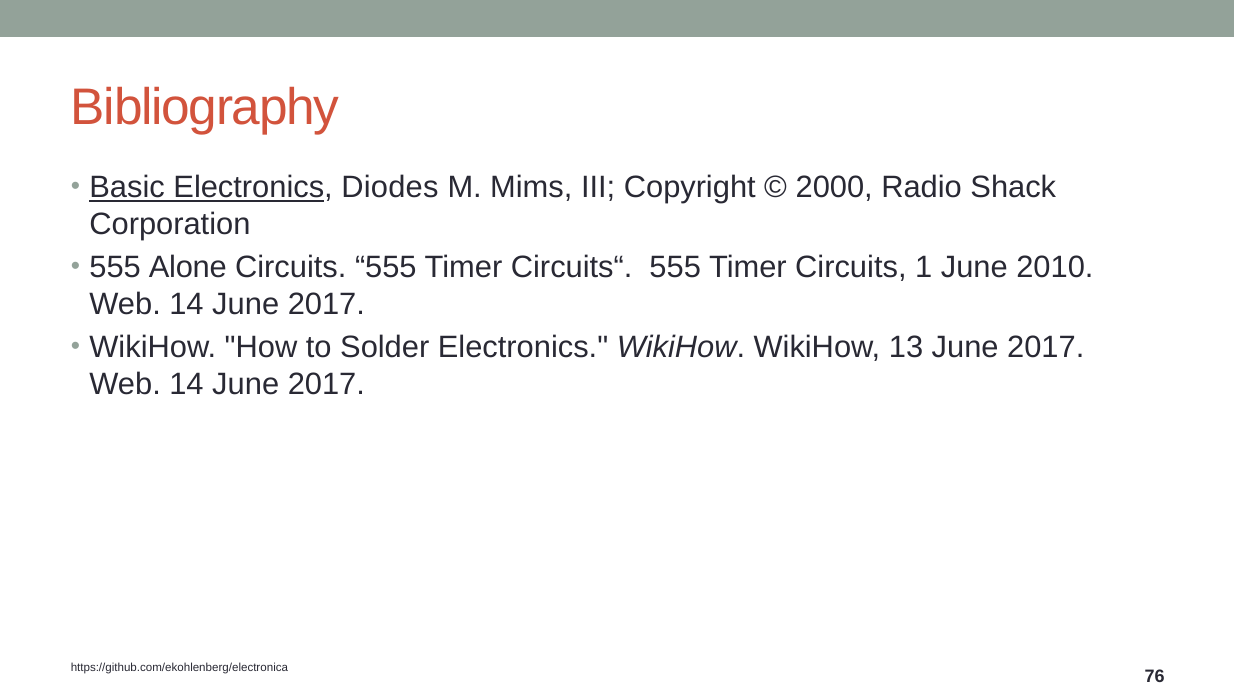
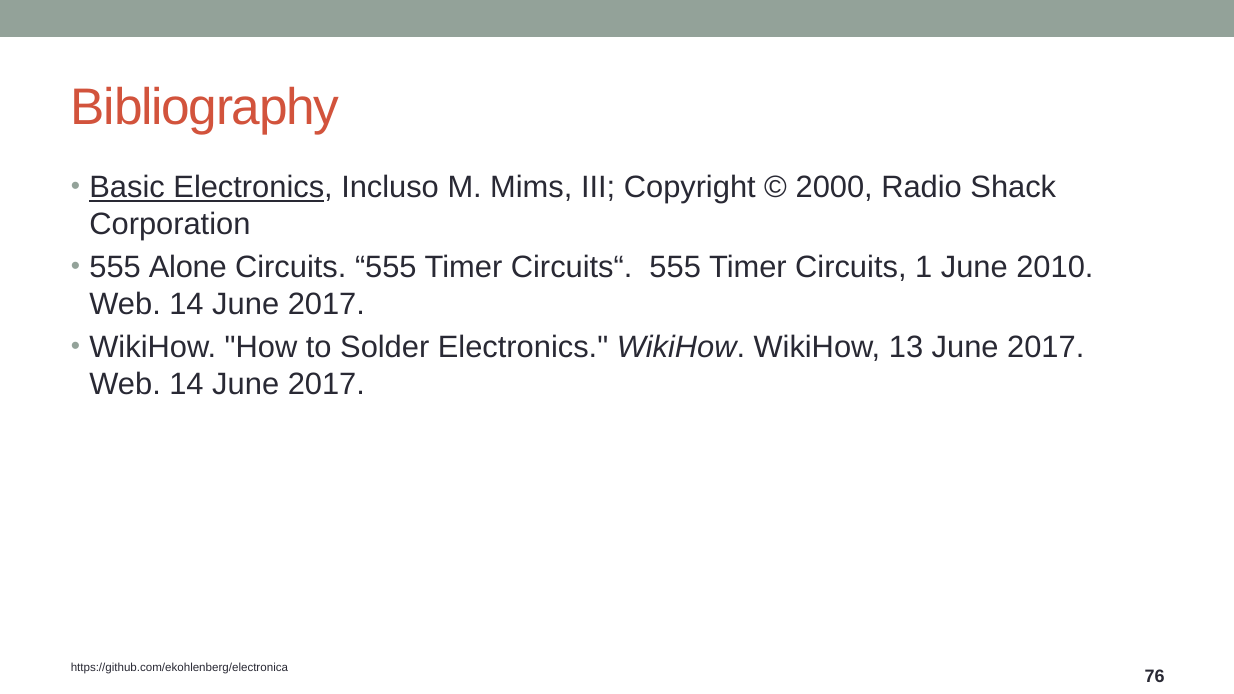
Diodes: Diodes -> Incluso (390, 187)
